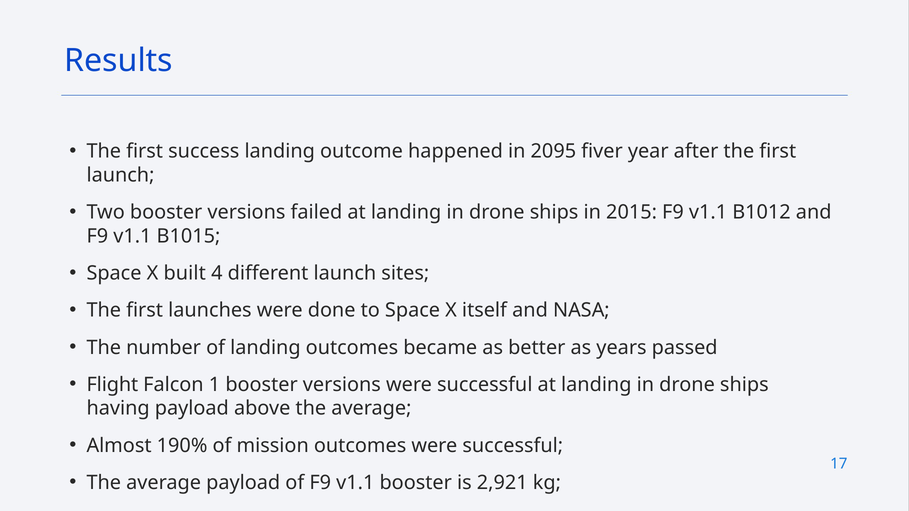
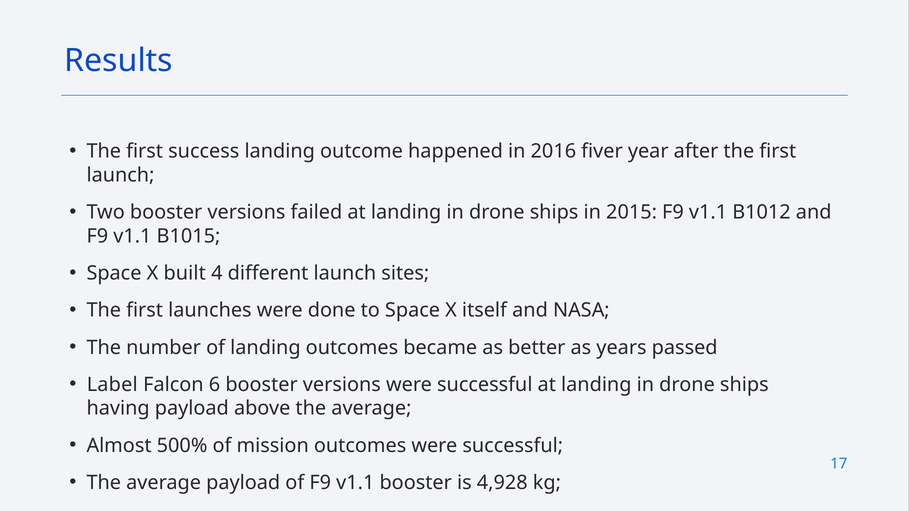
2095: 2095 -> 2016 (553, 151)
Flight: Flight -> Label (112, 385)
1: 1 -> 6 (215, 385)
190%: 190% -> 500% (182, 446)
2,921: 2,921 -> 4,928 (502, 483)
